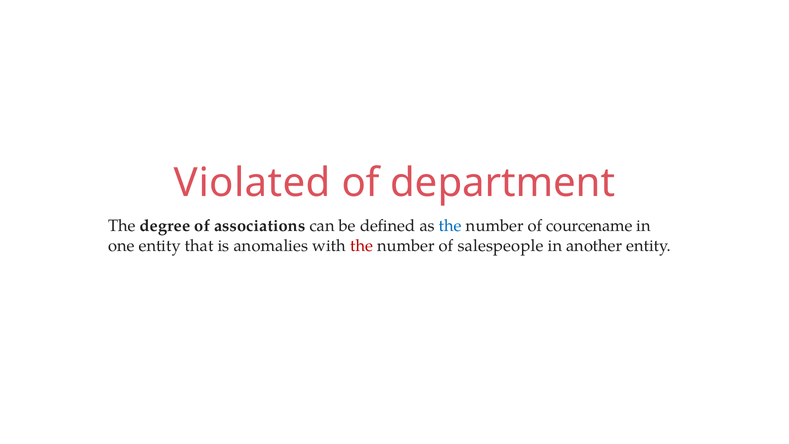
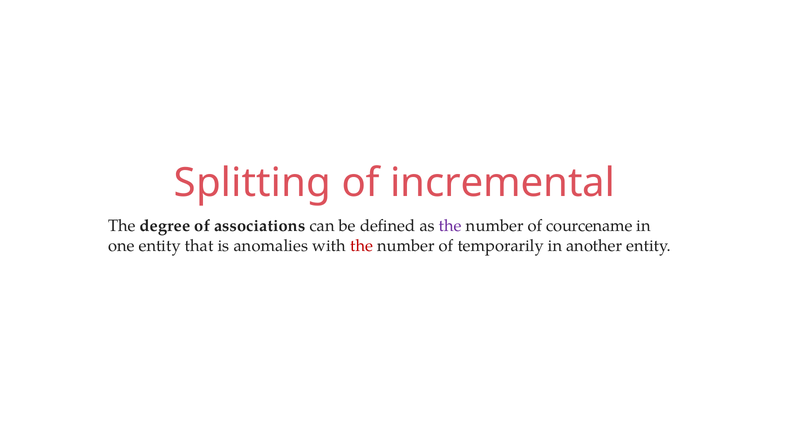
Violated: Violated -> Splitting (252, 183)
department: department -> incremental (503, 183)
the colour: blue -> purple (450, 226)
salespeople: salespeople -> temporarily (501, 246)
